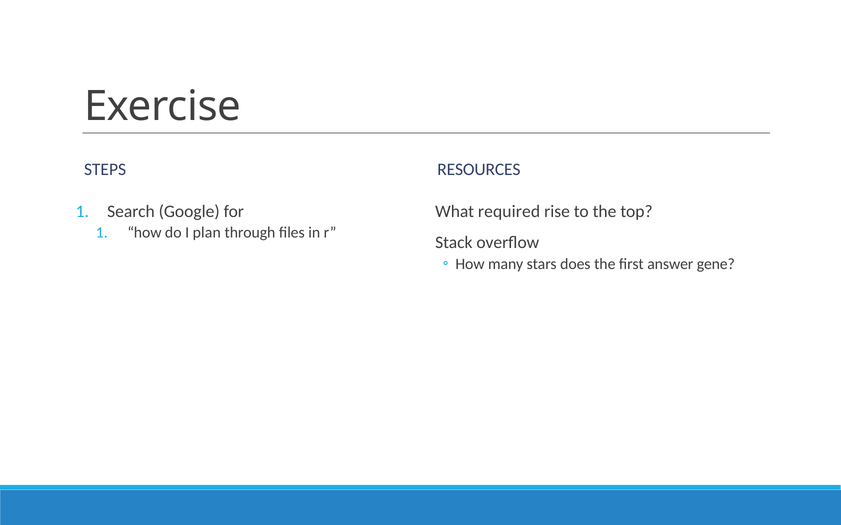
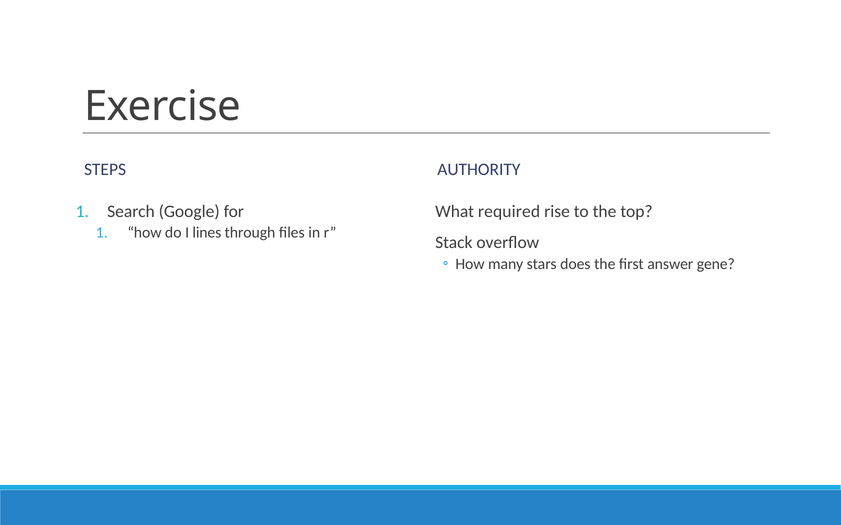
RESOURCES: RESOURCES -> AUTHORITY (479, 170)
plan: plan -> lines (207, 233)
